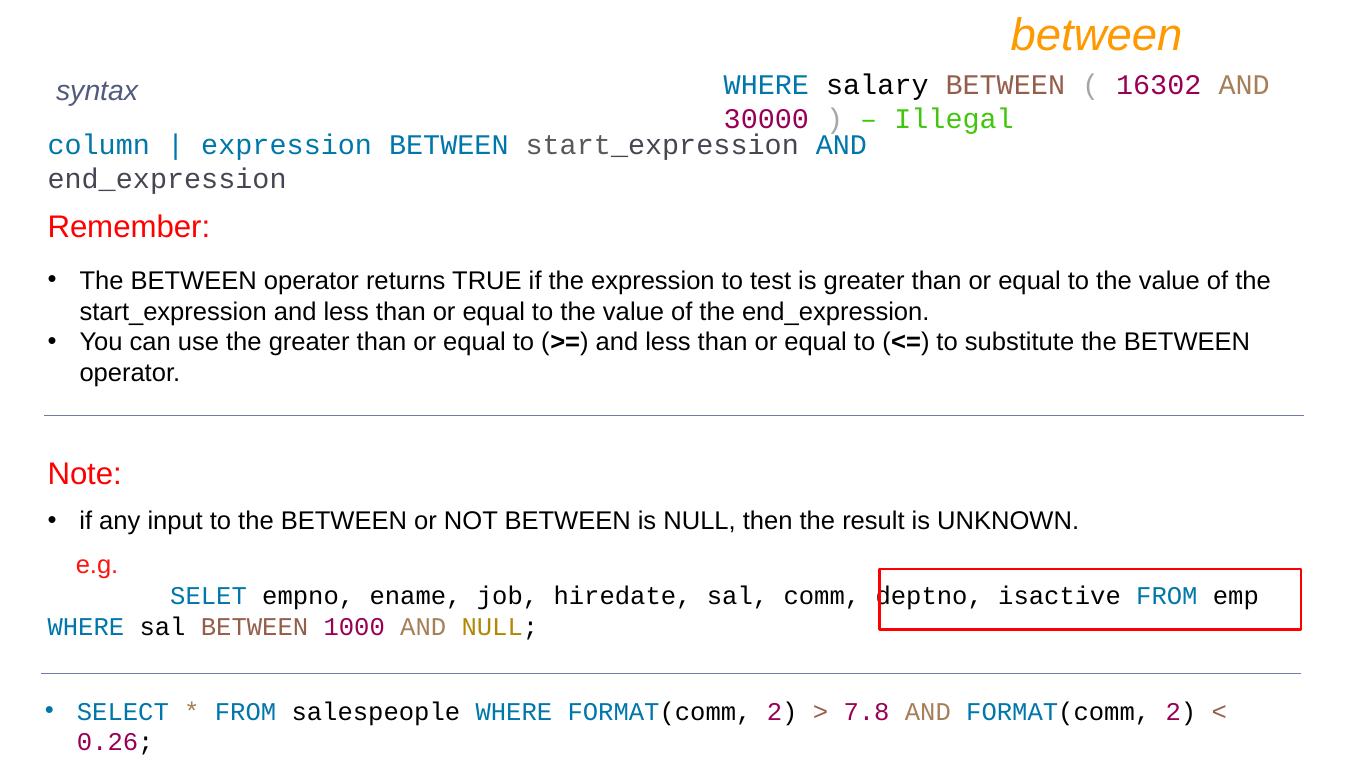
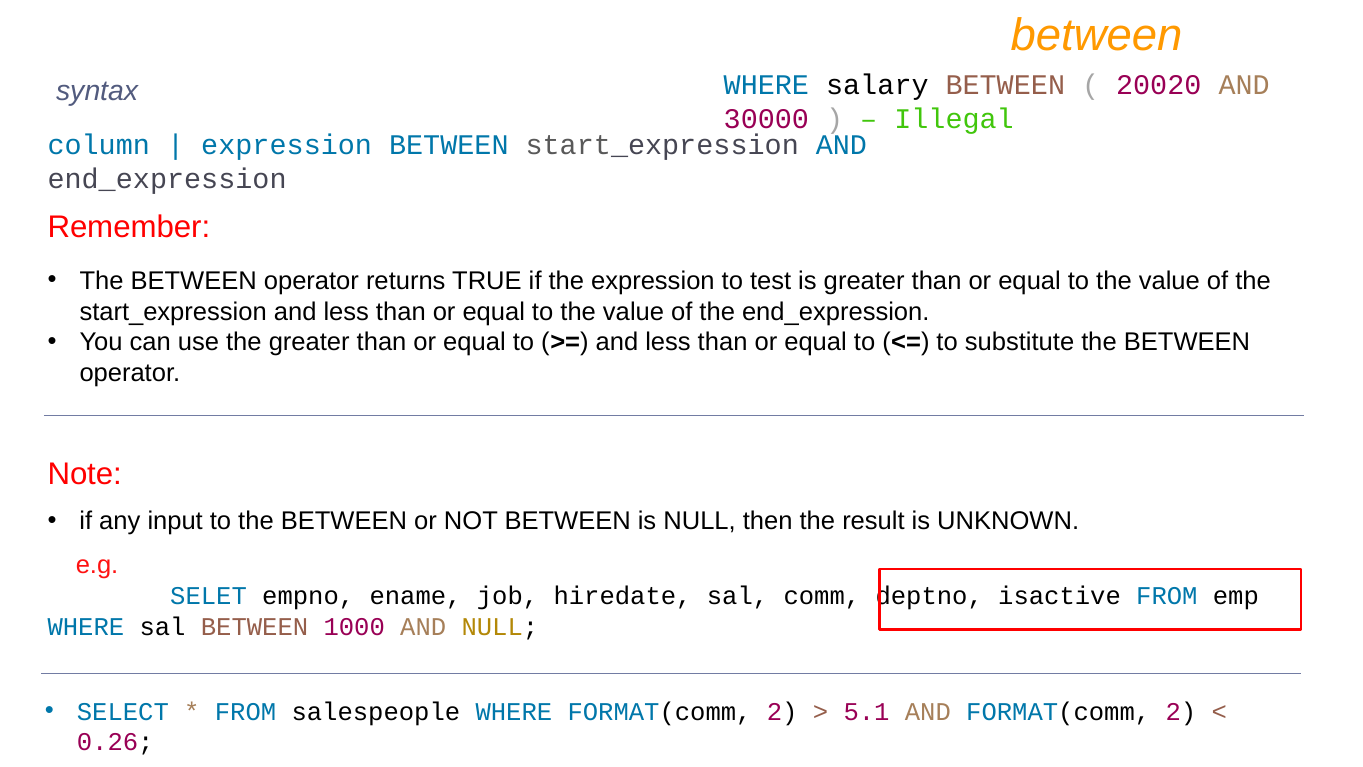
16302: 16302 -> 20020 (1159, 85)
7.8: 7.8 -> 5.1 (867, 711)
